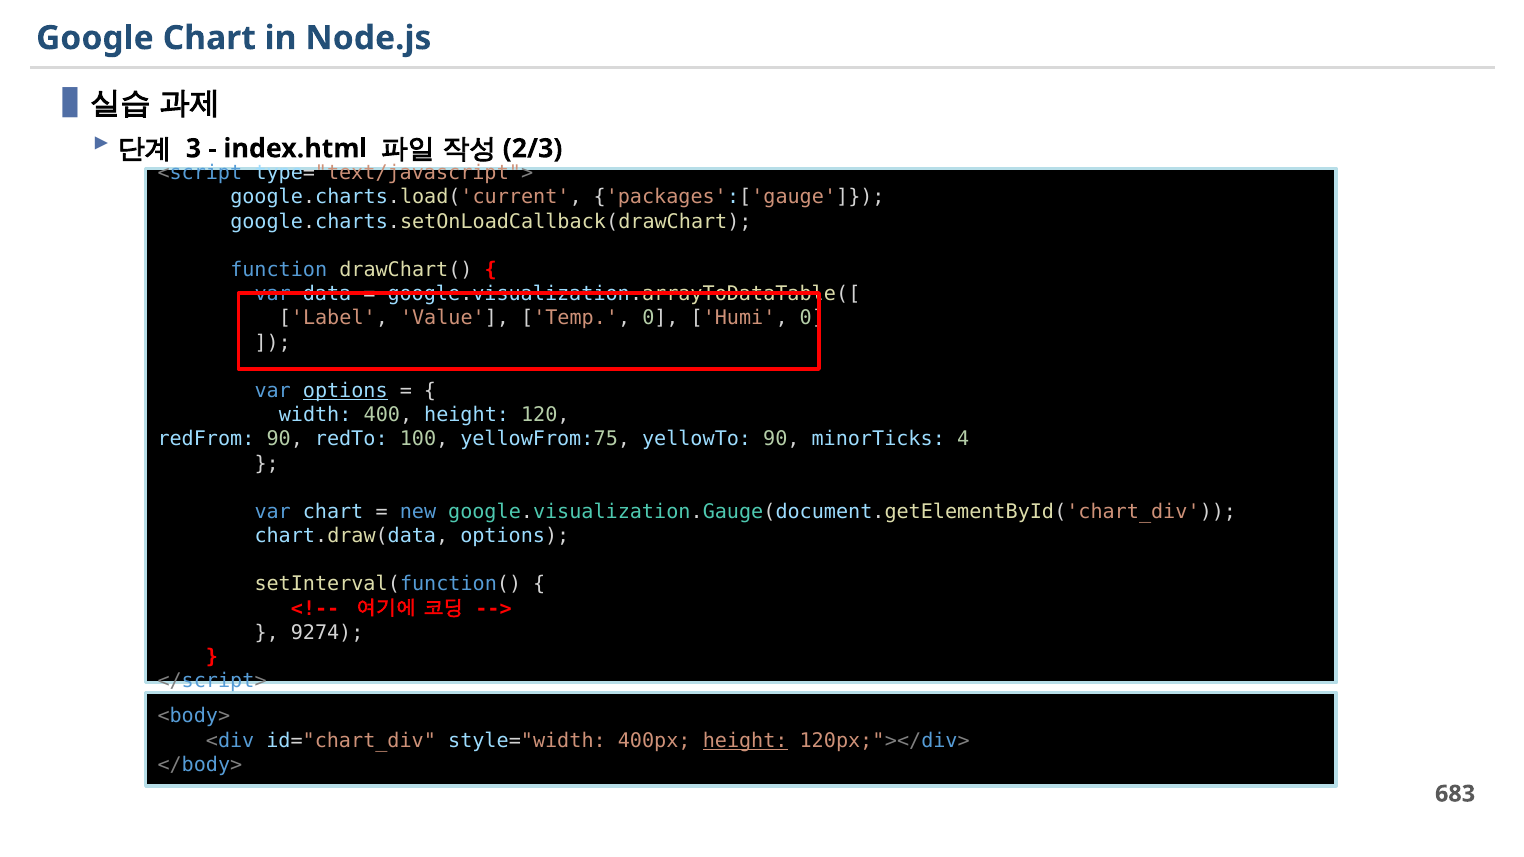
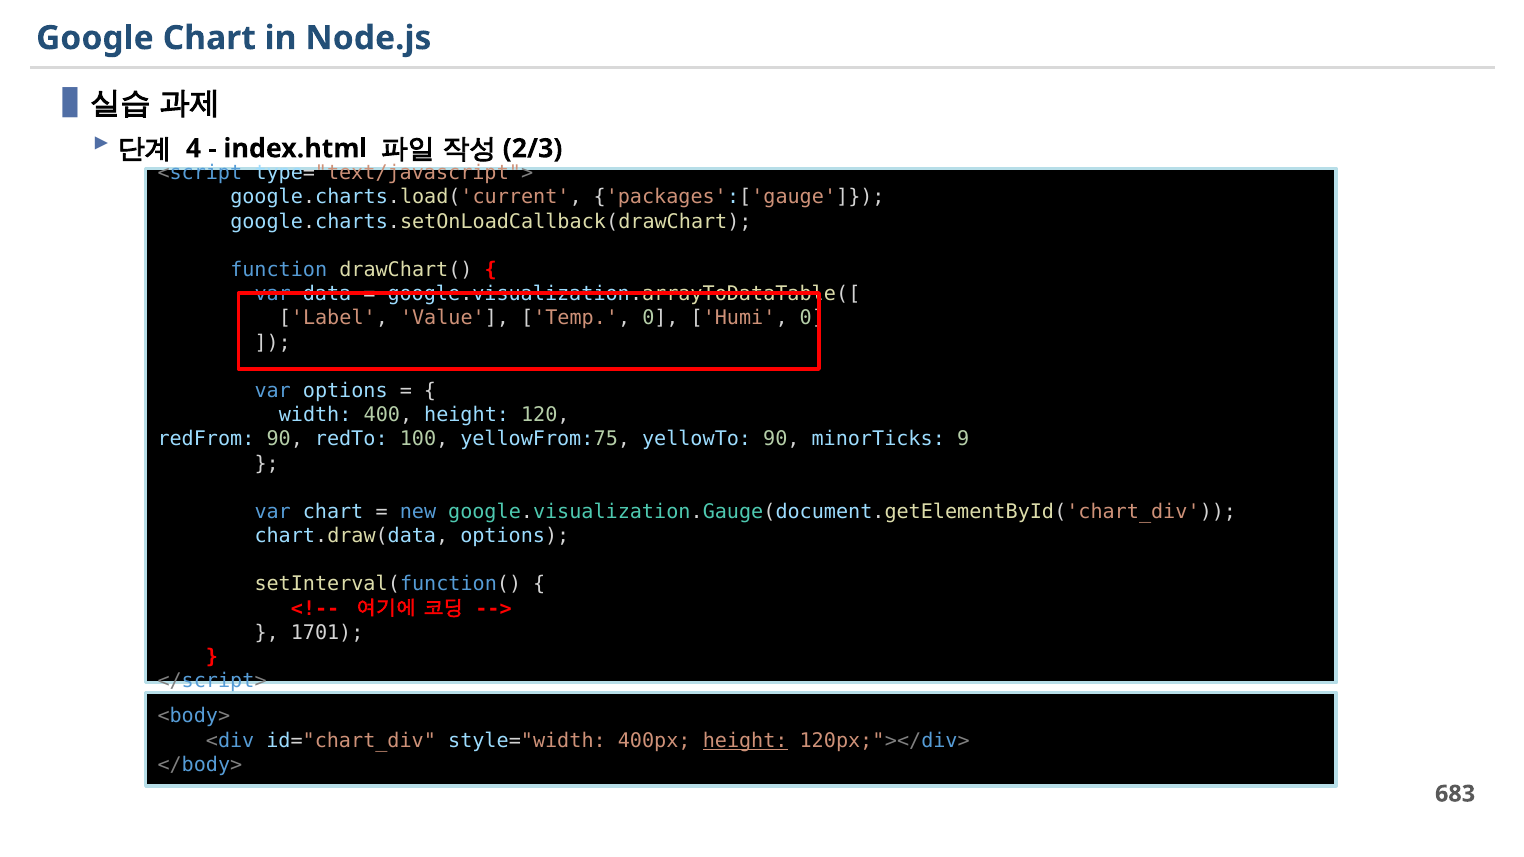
3: 3 -> 4 (193, 149)
options underline: present -> none (345, 391)
4: 4 -> 9 (963, 439)
9274: 9274 -> 1701 (327, 633)
